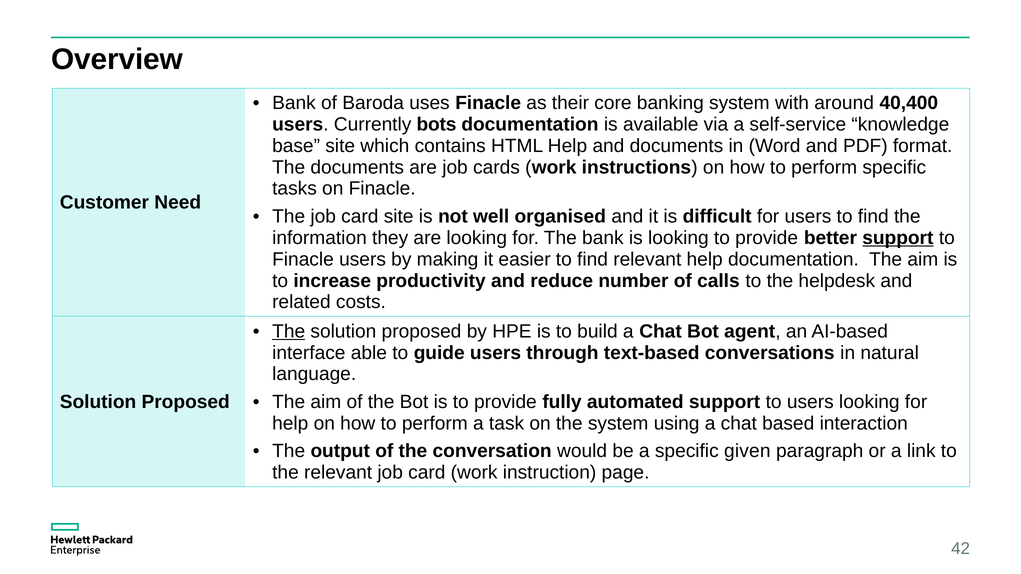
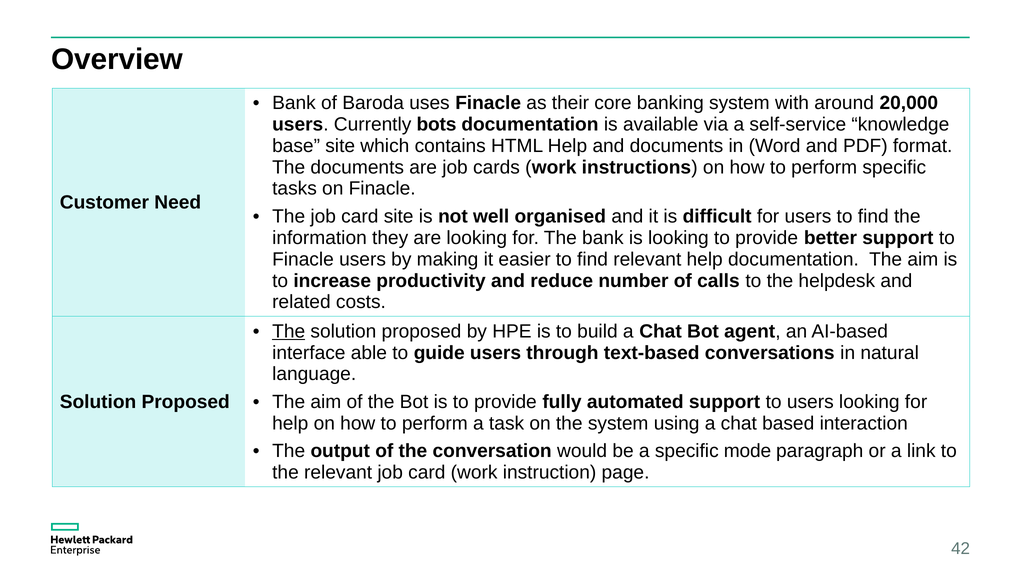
40,400: 40,400 -> 20,000 (909, 103)
support underline: present -> none (898, 238)
given: given -> mode (748, 451)
